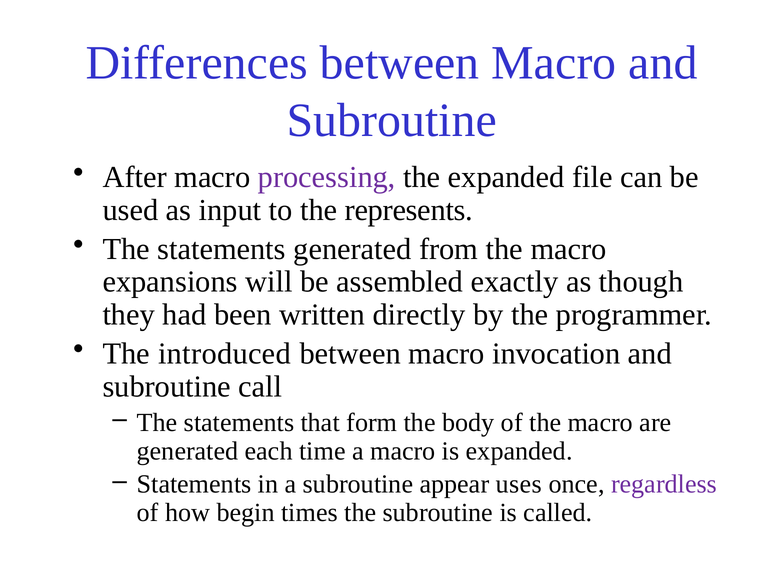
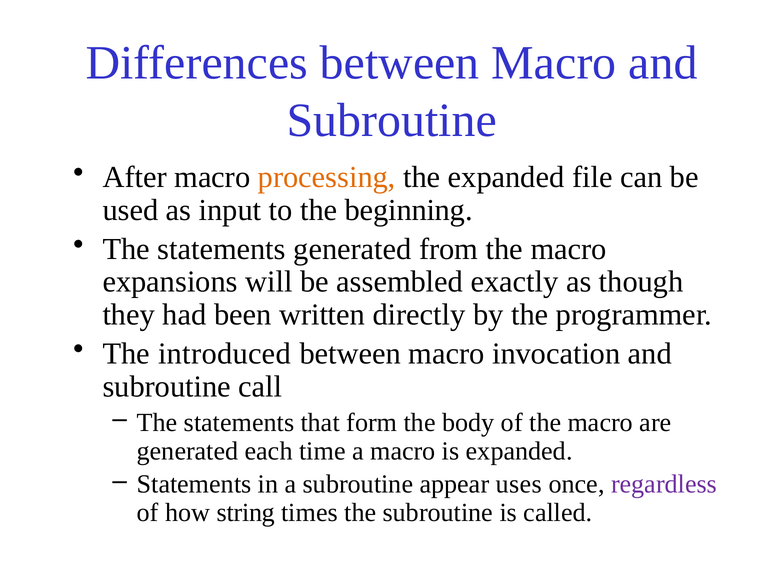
processing colour: purple -> orange (327, 177)
represents: represents -> beginning (409, 210)
begin: begin -> string (246, 513)
